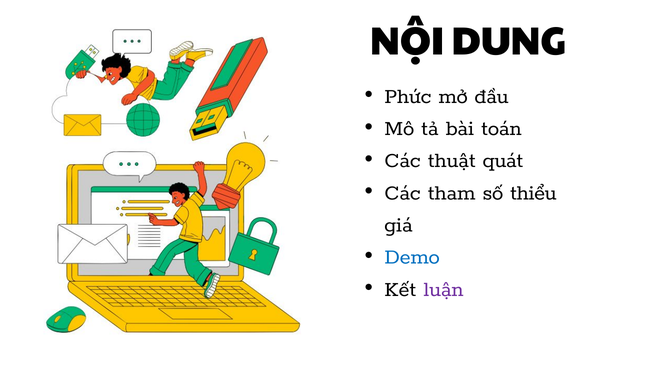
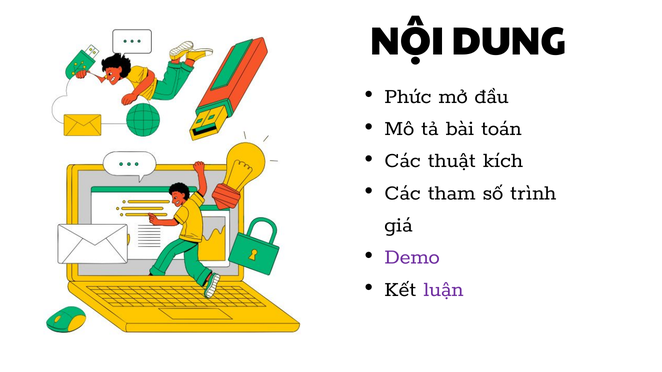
quát: quát -> kích (503, 160)
thiểu: thiểu -> trình (533, 192)
Demo colour: blue -> purple (412, 257)
